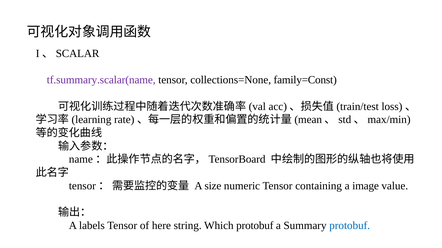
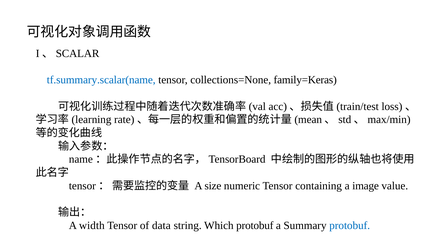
tf.summary.scalar(name colour: purple -> blue (101, 80)
family=Const: family=Const -> family=Keras (305, 80)
labels: labels -> width (92, 226)
here: here -> data (161, 226)
